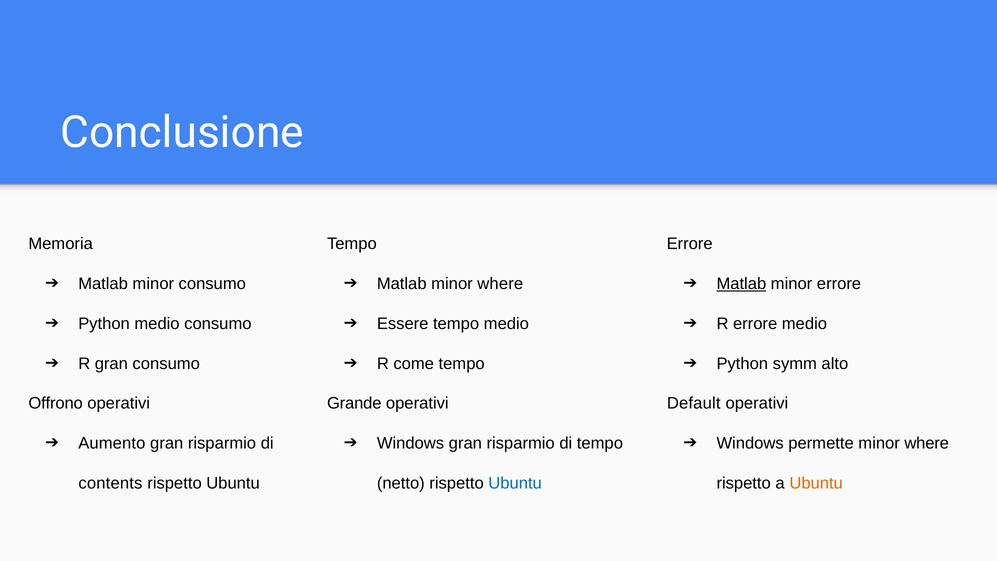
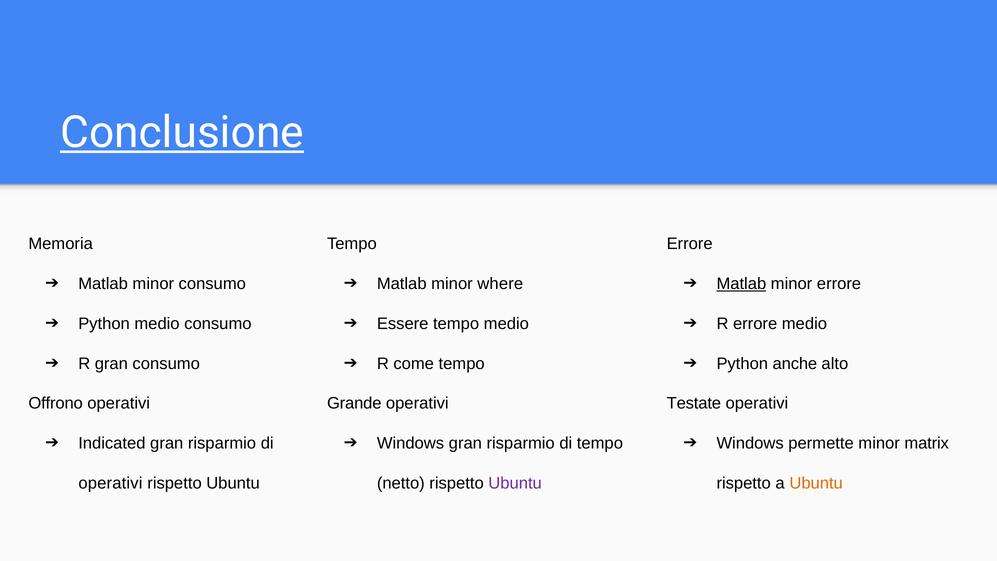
Conclusione underline: none -> present (182, 133)
symm: symm -> anche (795, 363)
Default: Default -> Testate (694, 403)
Aumento: Aumento -> Indicated (112, 443)
permette minor where: where -> matrix (927, 443)
contents: contents -> operativi (110, 483)
Ubuntu colour: blue -> purple (515, 483)
